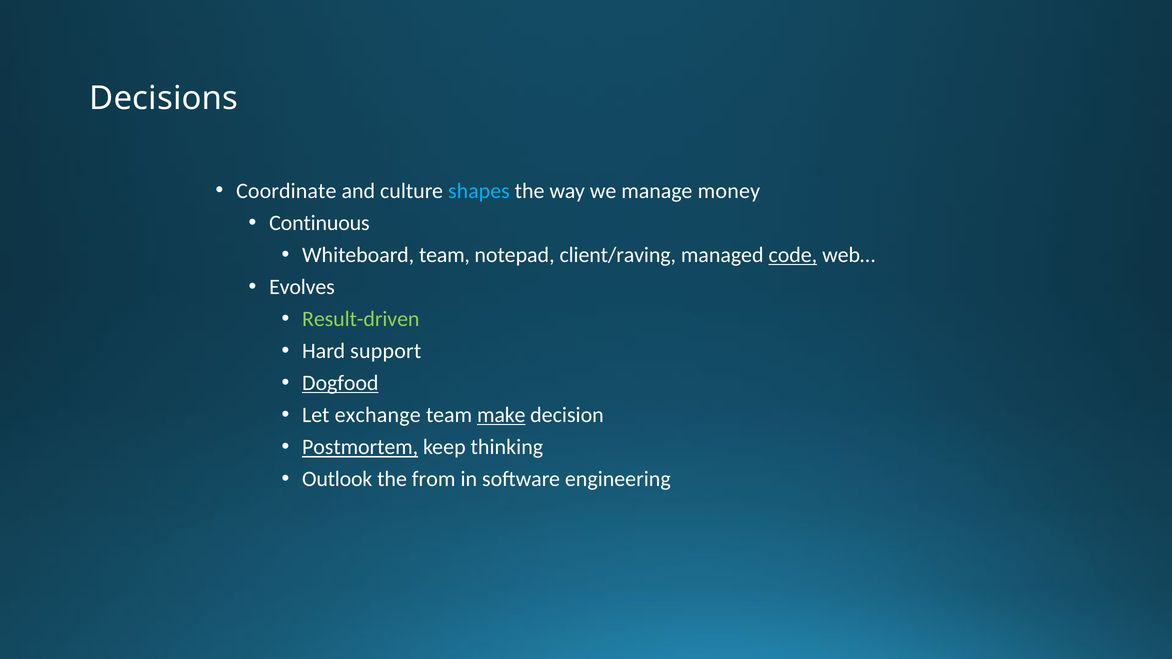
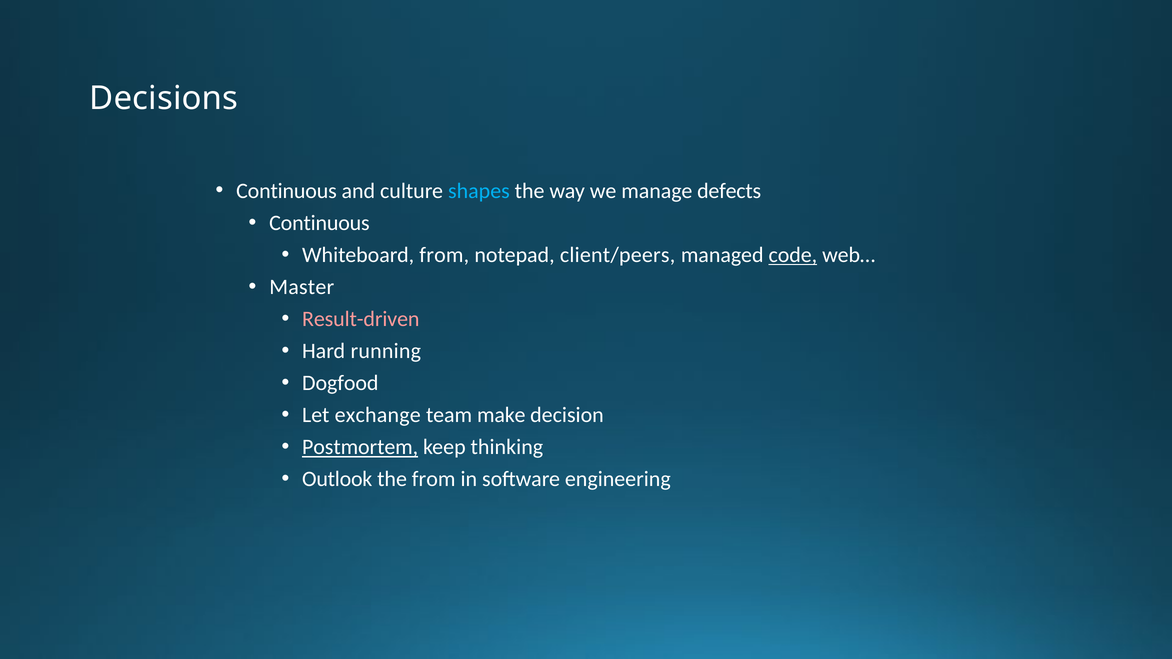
Coordinate: Coordinate -> Continuous (286, 191)
money: money -> defects (729, 191)
Whiteboard team: team -> from (444, 255)
client/raving: client/raving -> client/peers (618, 255)
Evolves: Evolves -> Master (302, 287)
Result-driven colour: light green -> pink (361, 319)
support: support -> running (386, 351)
Dogfood underline: present -> none (340, 383)
make underline: present -> none (501, 415)
